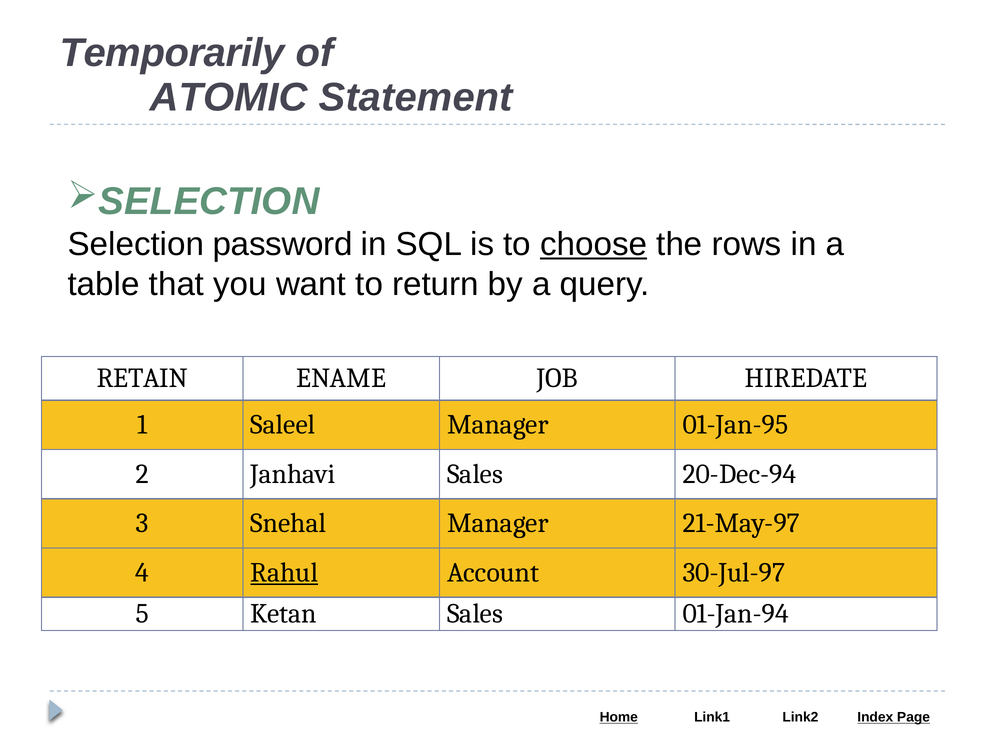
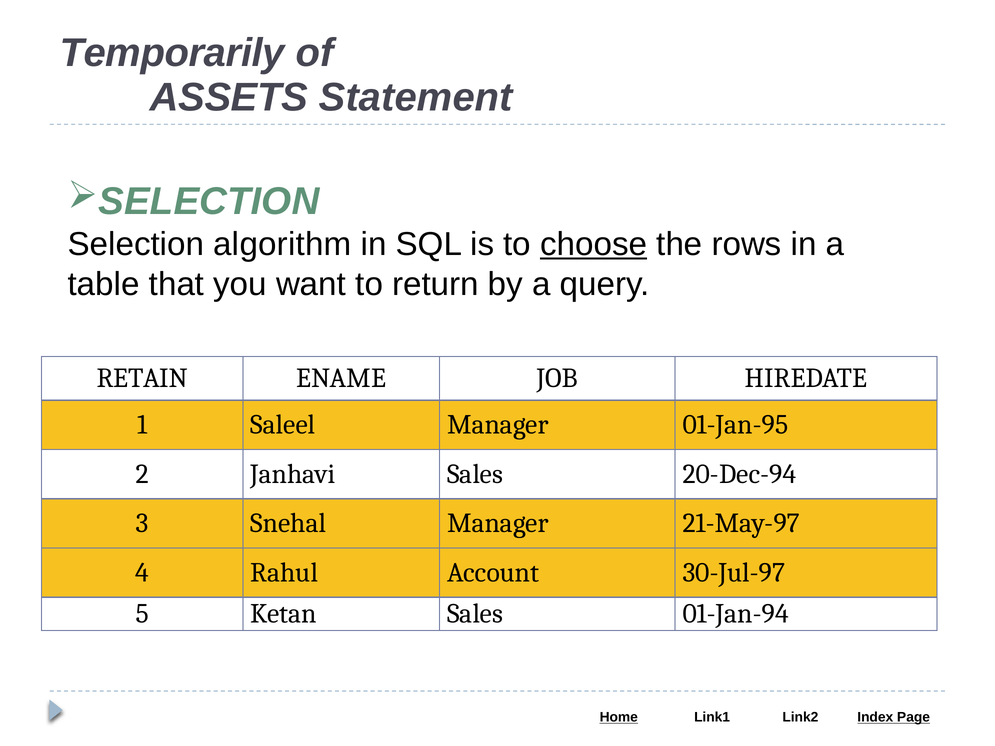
ATOMIC: ATOMIC -> ASSETS (229, 98)
password: password -> algorithm (282, 244)
Rahul underline: present -> none (284, 573)
